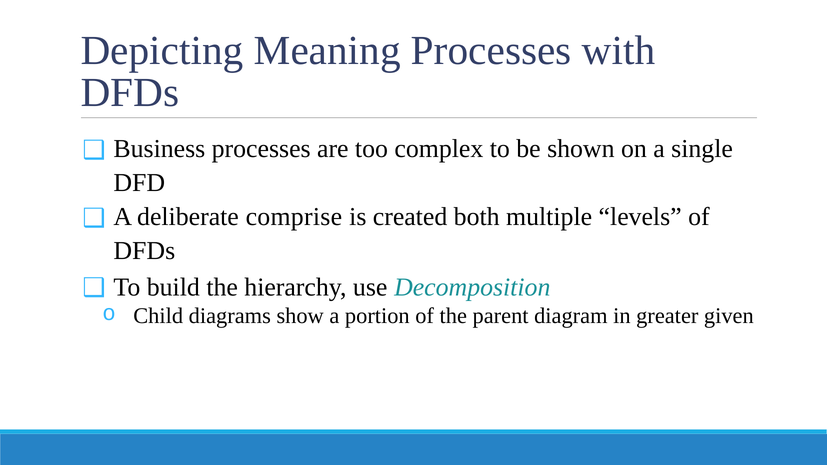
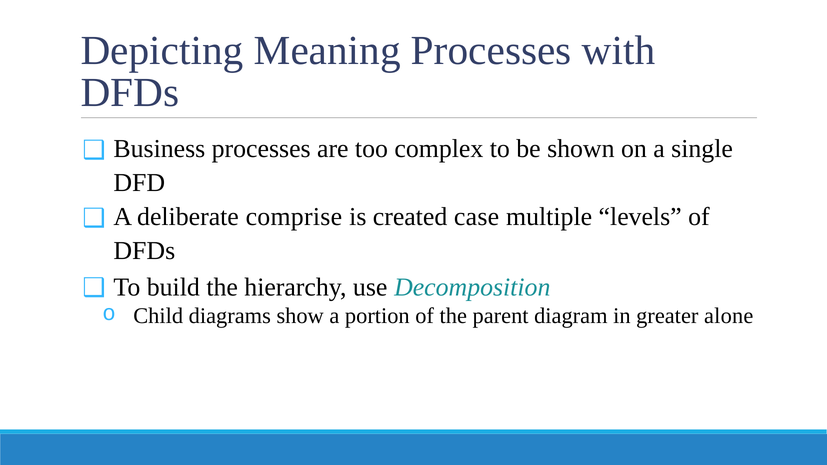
both: both -> case (477, 217)
given: given -> alone (729, 316)
